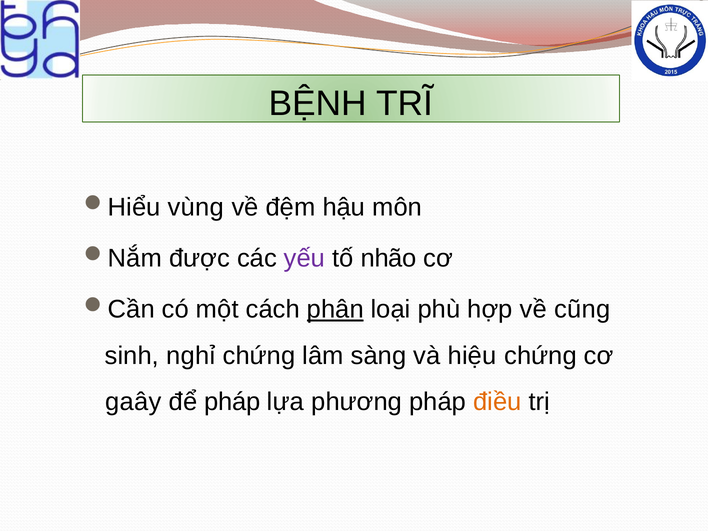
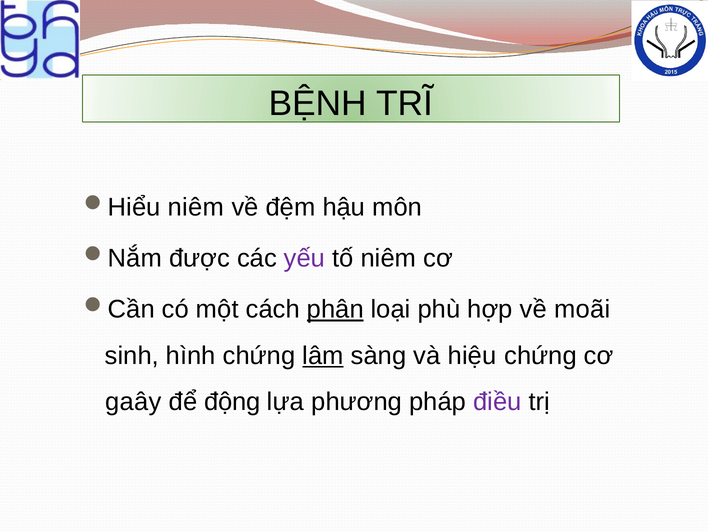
vùng: vùng -> niêm (196, 207)
tố nhão: nhão -> niêm (388, 258)
cũng: cũng -> moãi (582, 310)
nghỉ: nghỉ -> hình (191, 356)
lâm underline: none -> present (323, 356)
để pháp: pháp -> động (232, 402)
điều colour: orange -> purple (497, 402)
